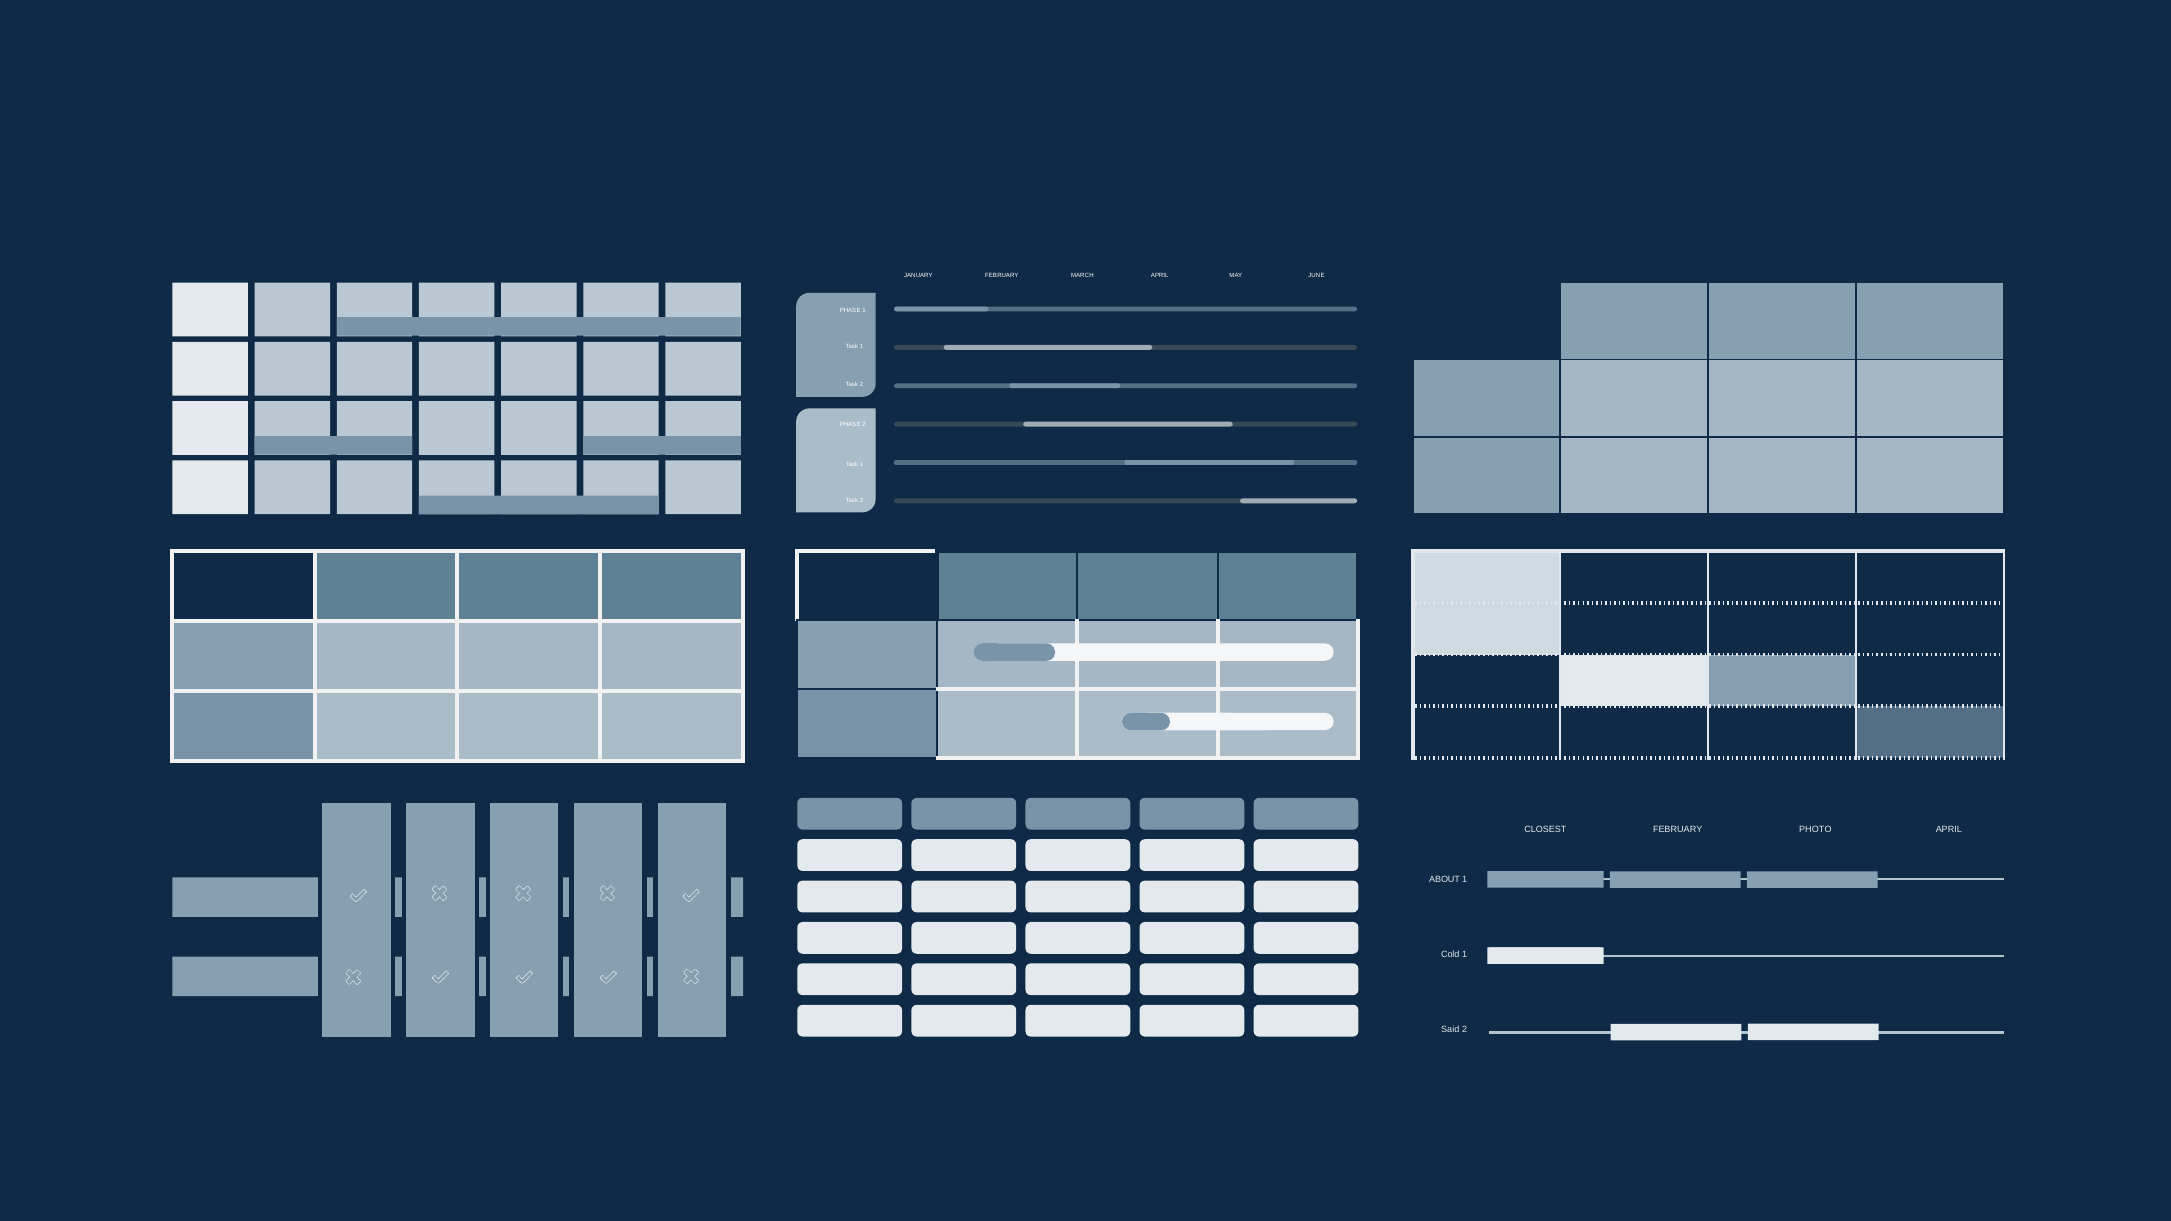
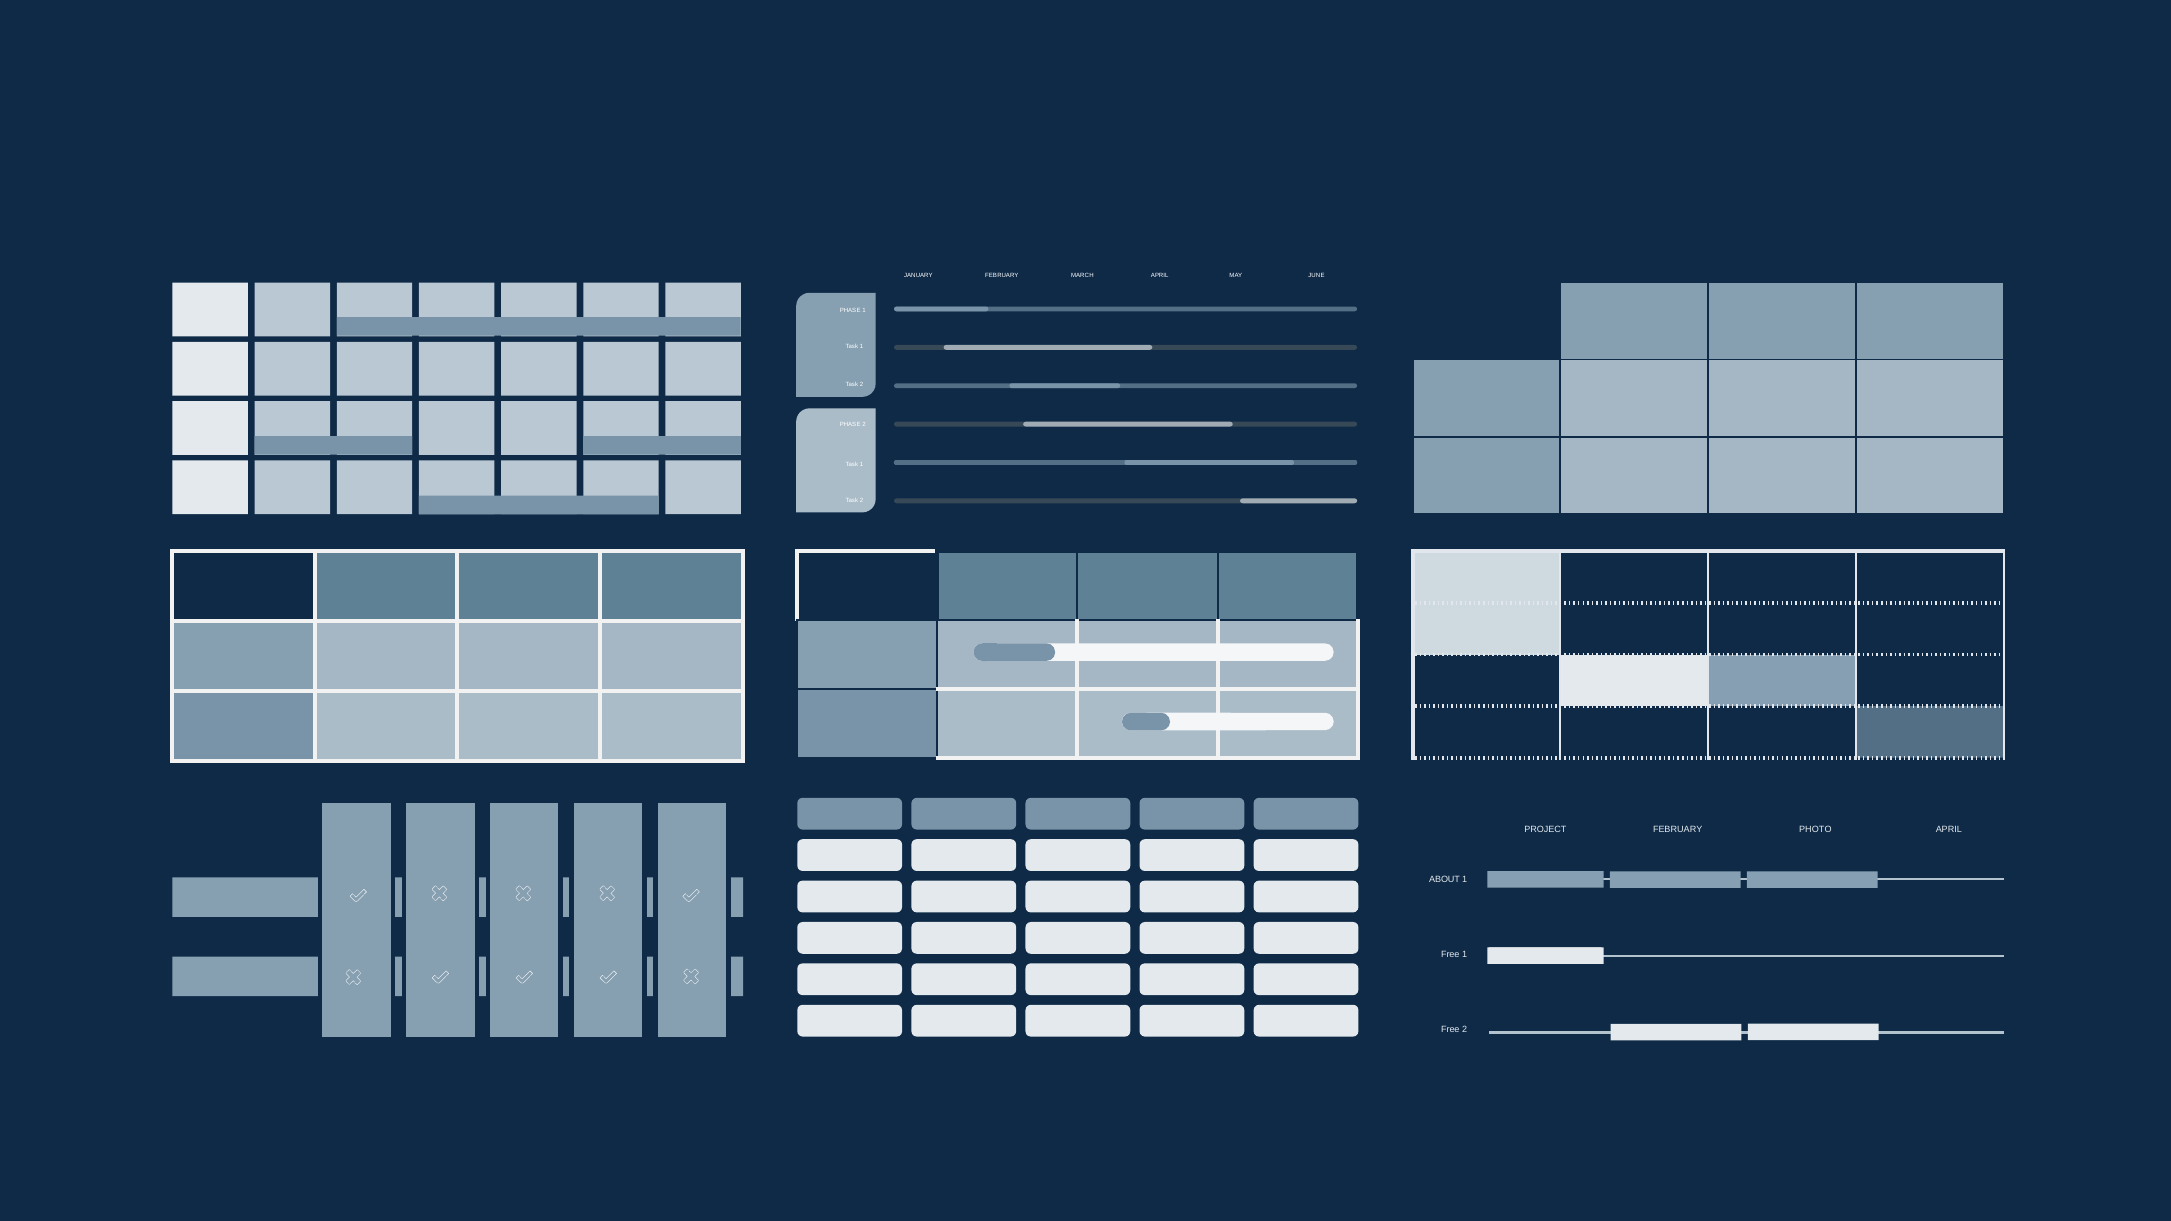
CLOSEST: CLOSEST -> PROJECT (1545, 830)
Cold: Cold -> Free (1450, 955)
Said: Said -> Free (1450, 1030)
